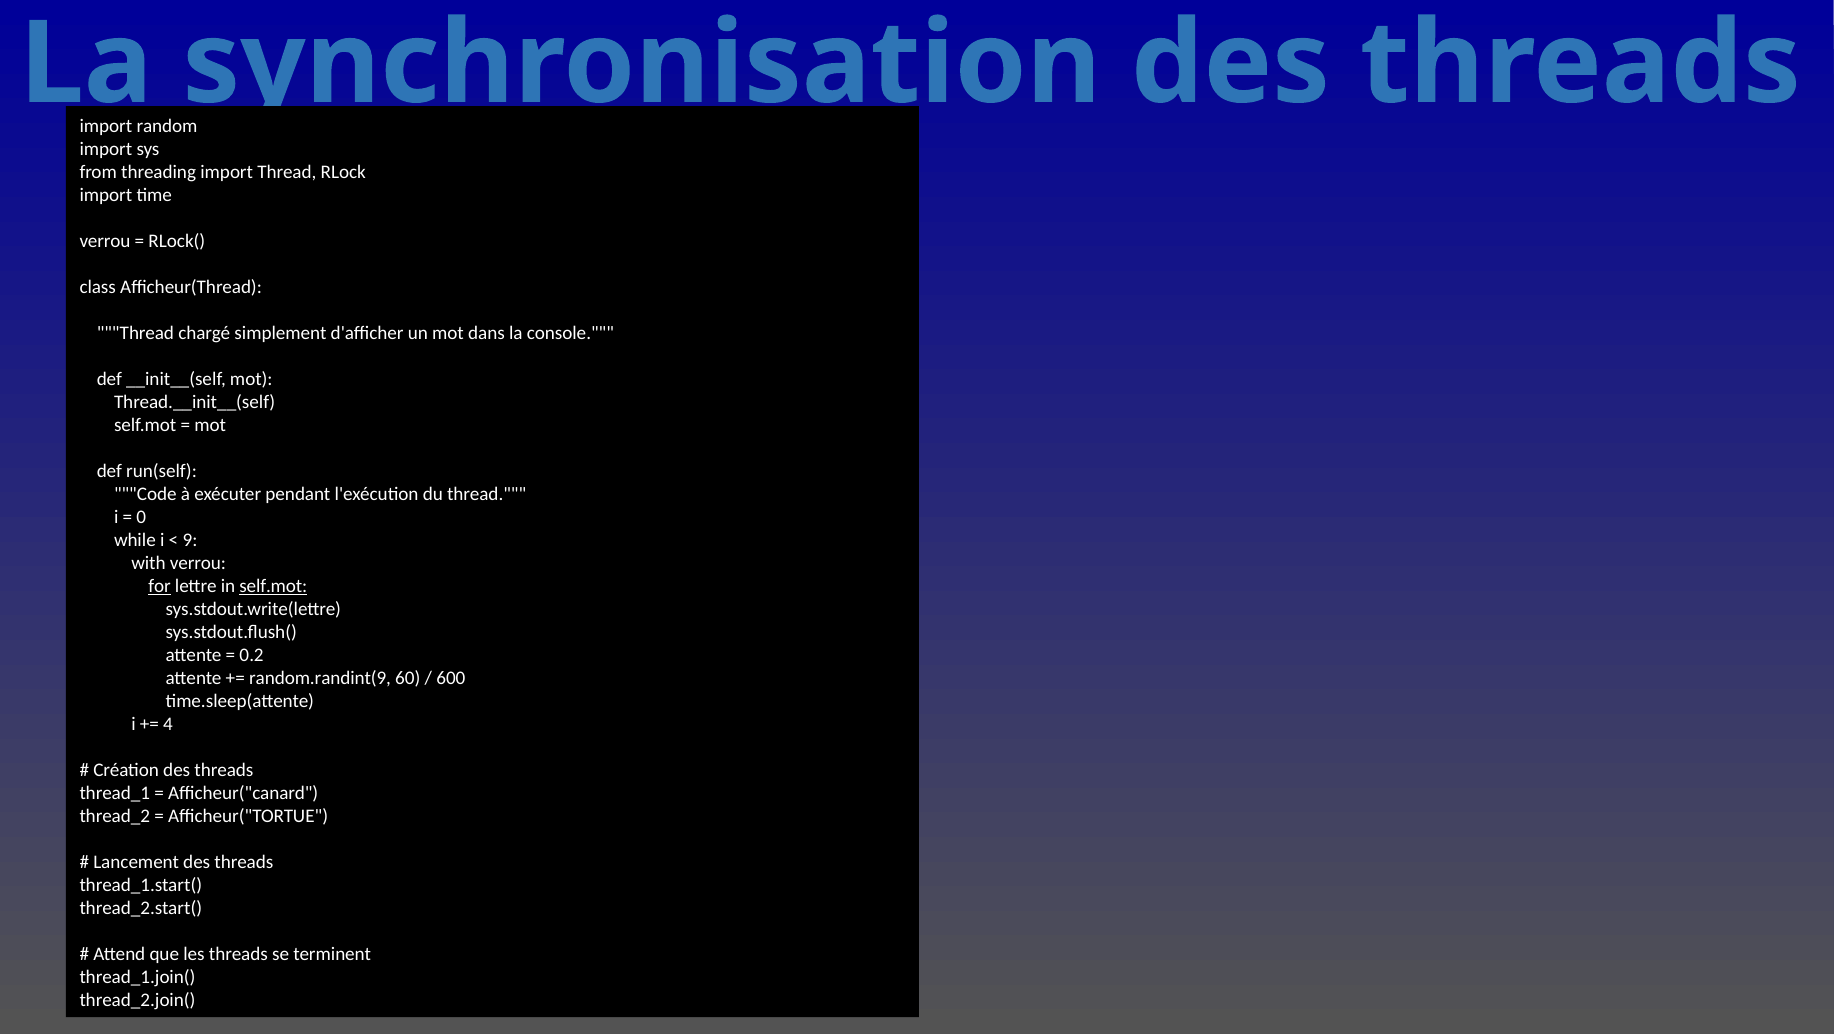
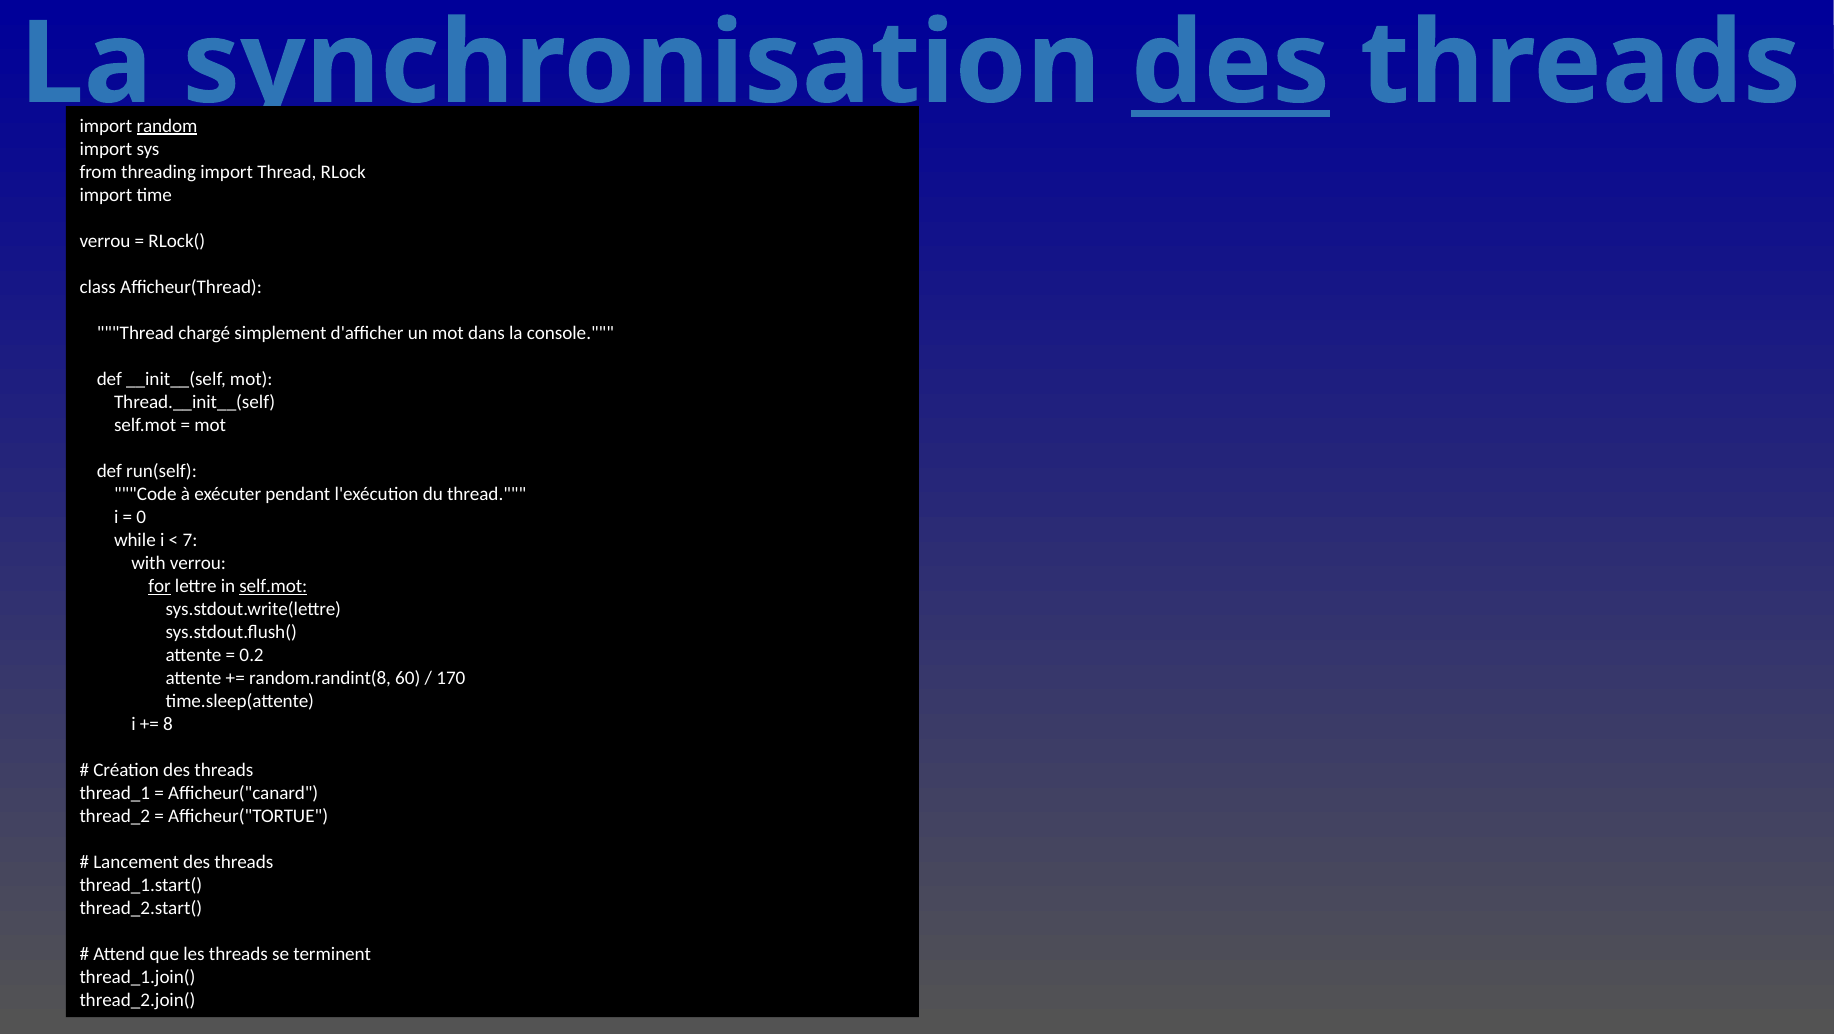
des underline: none -> present (1230, 64)
random underline: none -> present (167, 126)
9: 9 -> 7 (190, 540)
random.randint(9: random.randint(9 -> random.randint(8 (320, 678)
600: 600 -> 170 (451, 678)
4: 4 -> 8 (168, 724)
